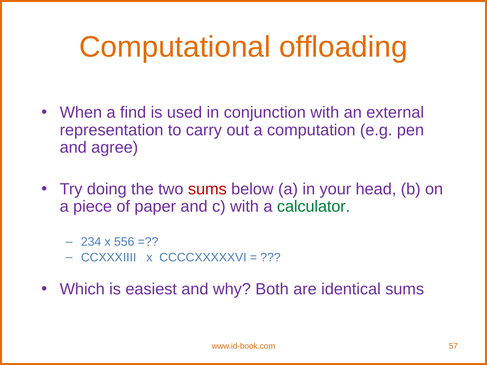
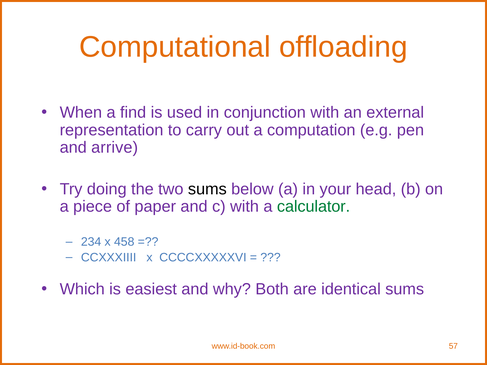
agree: agree -> arrive (115, 148)
sums colour: red -> black (207, 189)
556: 556 -> 458 (124, 242)
